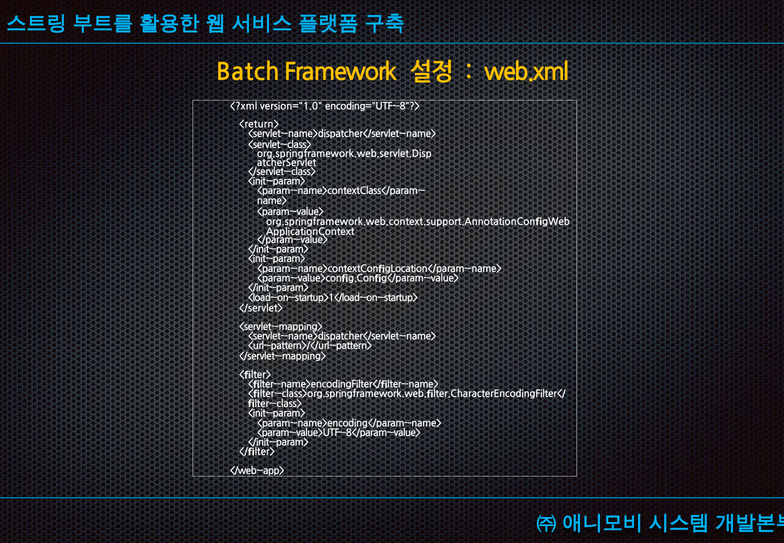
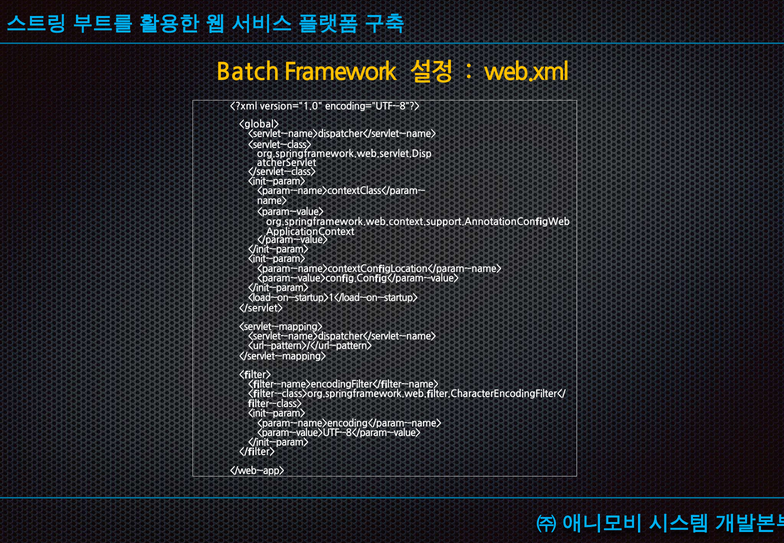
<return>: <return> -> <global> (259, 124)
